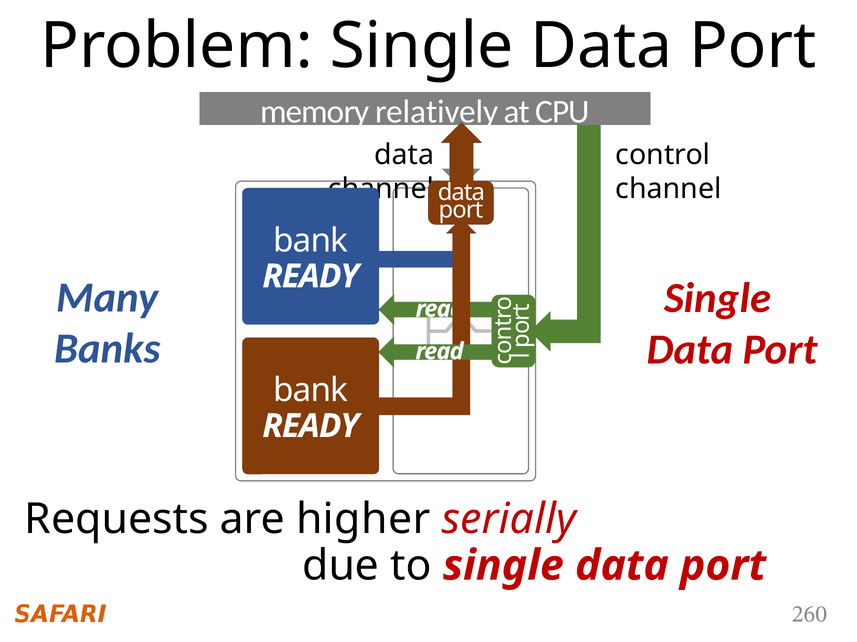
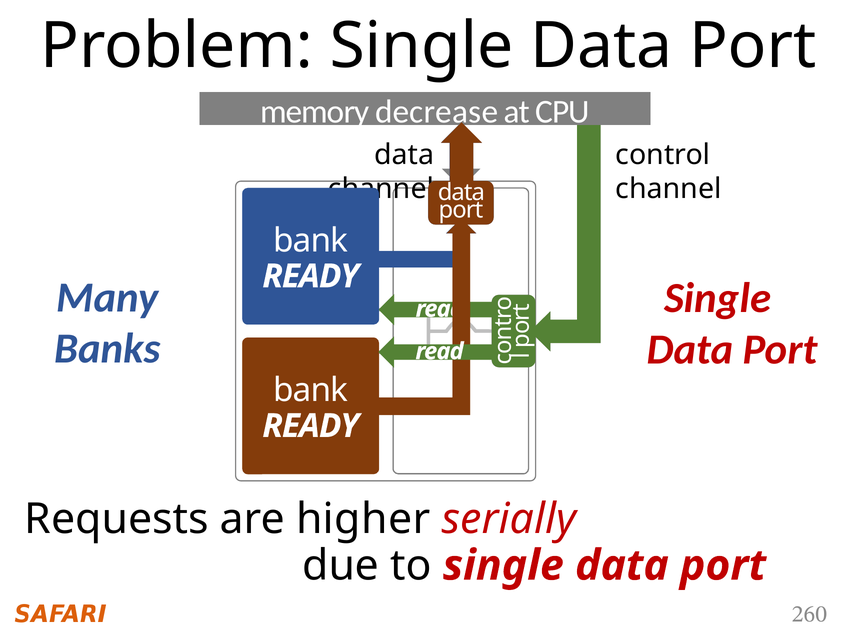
relatively: relatively -> decrease (437, 112)
